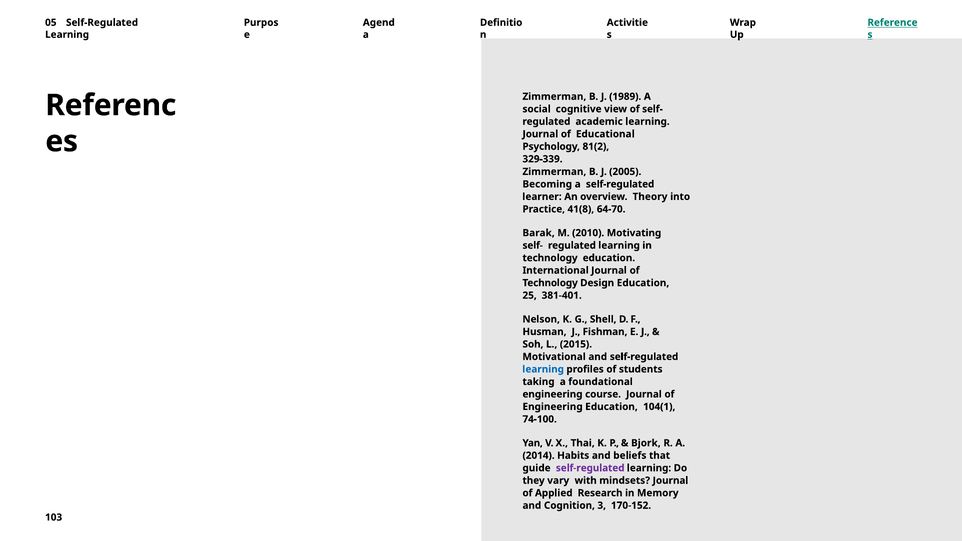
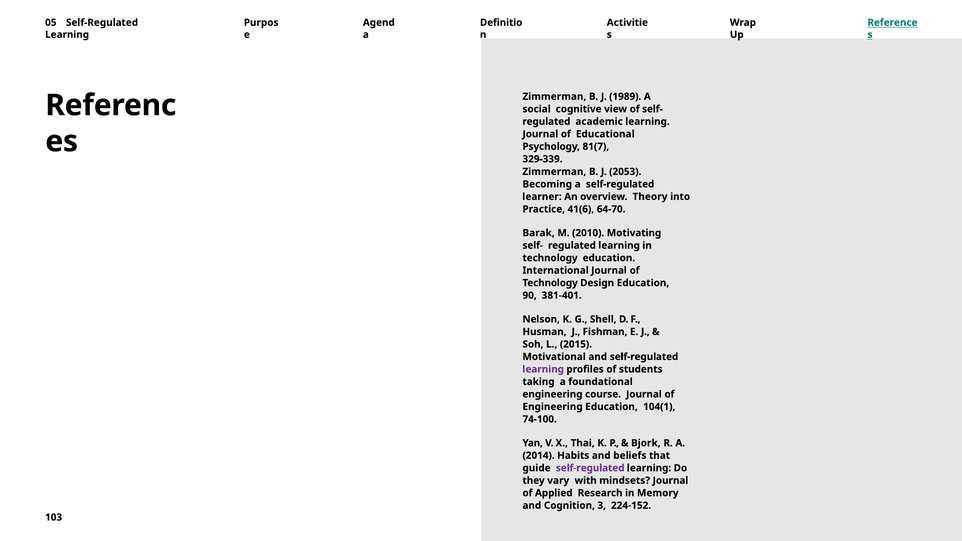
81(2: 81(2 -> 81(7 (596, 147)
2005: 2005 -> 2053 (625, 172)
41(8: 41(8 -> 41(6 (581, 209)
25: 25 -> 90 (530, 295)
learning colour: blue -> purple (543, 369)
170-152: 170-152 -> 224-152 (631, 506)
